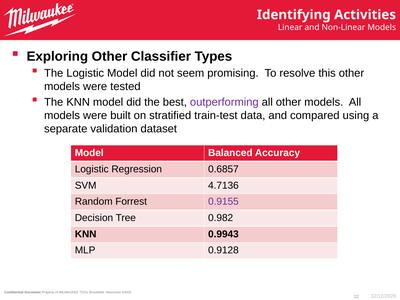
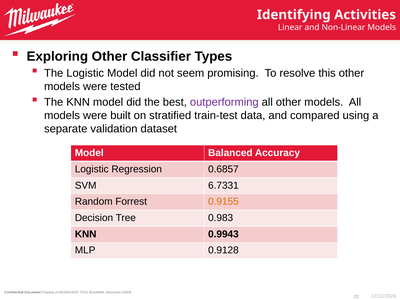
4.7136: 4.7136 -> 6.7331 (223, 185)
0.9155 colour: purple -> orange (223, 202)
0.982: 0.982 -> 0.983 (221, 218)
